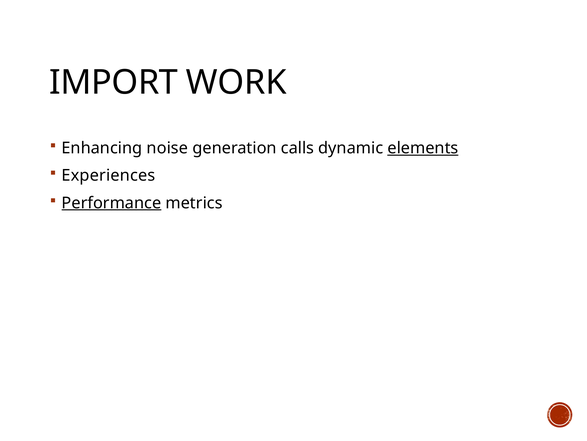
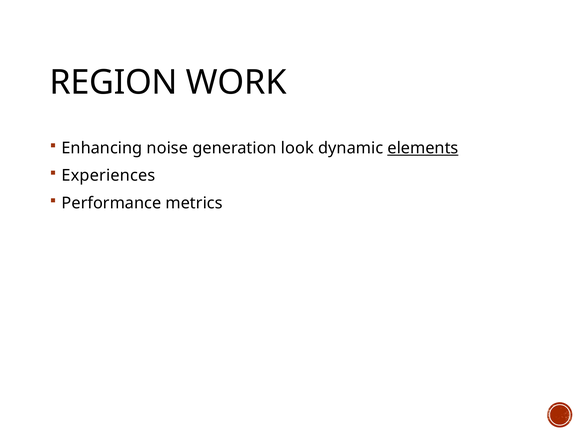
IMPORT: IMPORT -> REGION (114, 83)
calls: calls -> look (297, 148)
Performance underline: present -> none (111, 203)
